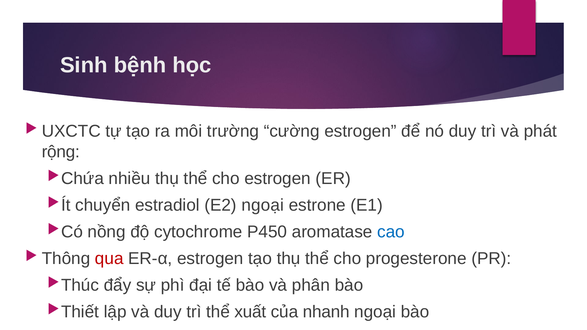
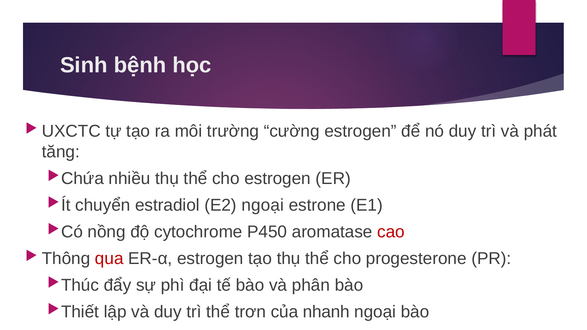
rộng: rộng -> tăng (61, 152)
cao colour: blue -> red (391, 232)
xuất: xuất -> trơn (250, 312)
